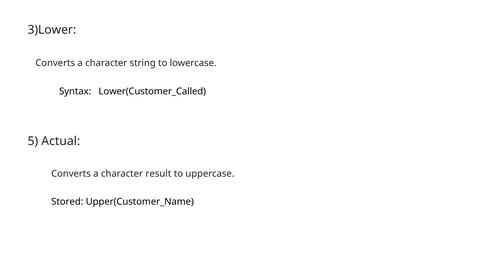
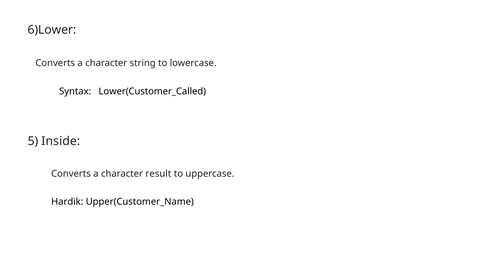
3)Lower: 3)Lower -> 6)Lower (52, 30)
Actual: Actual -> Inside (61, 141)
Stored: Stored -> Hardik (67, 202)
